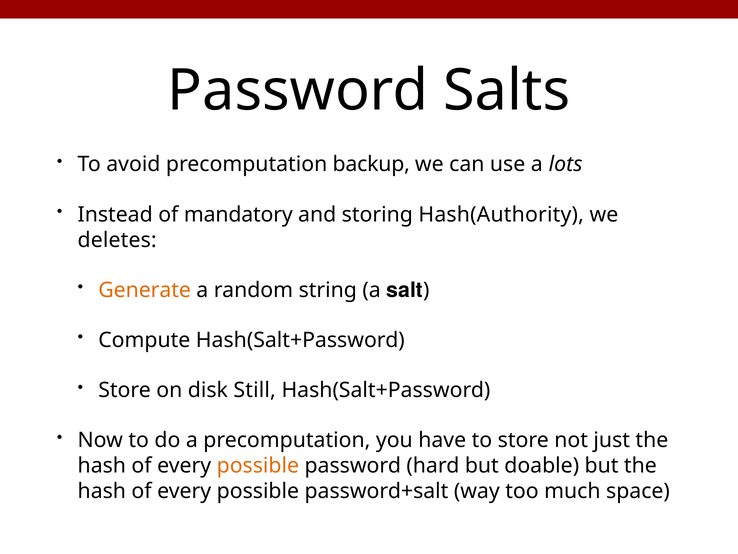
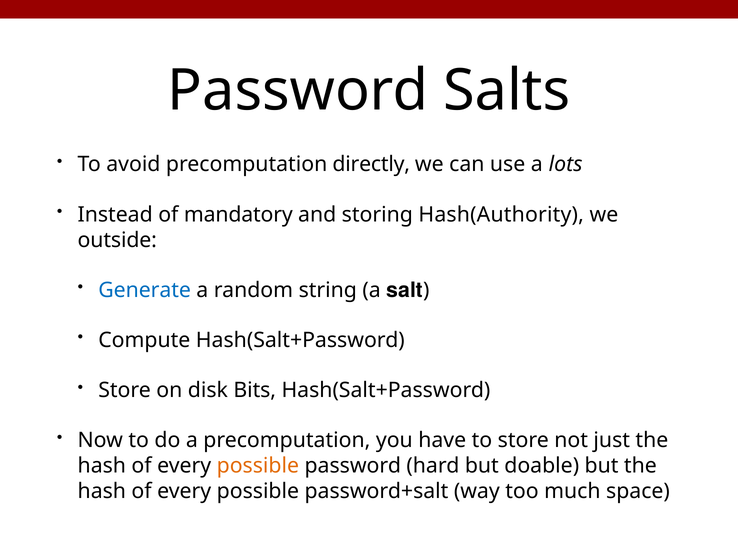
backup: backup -> directly (371, 164)
deletes: deletes -> outside (117, 240)
Generate colour: orange -> blue (145, 290)
Still: Still -> Bits (255, 390)
